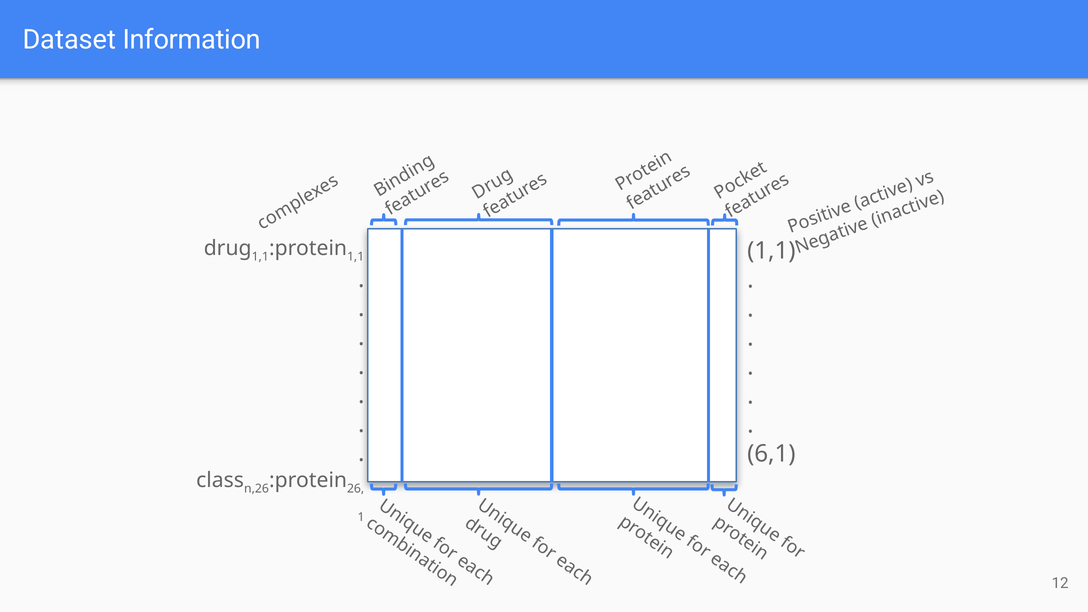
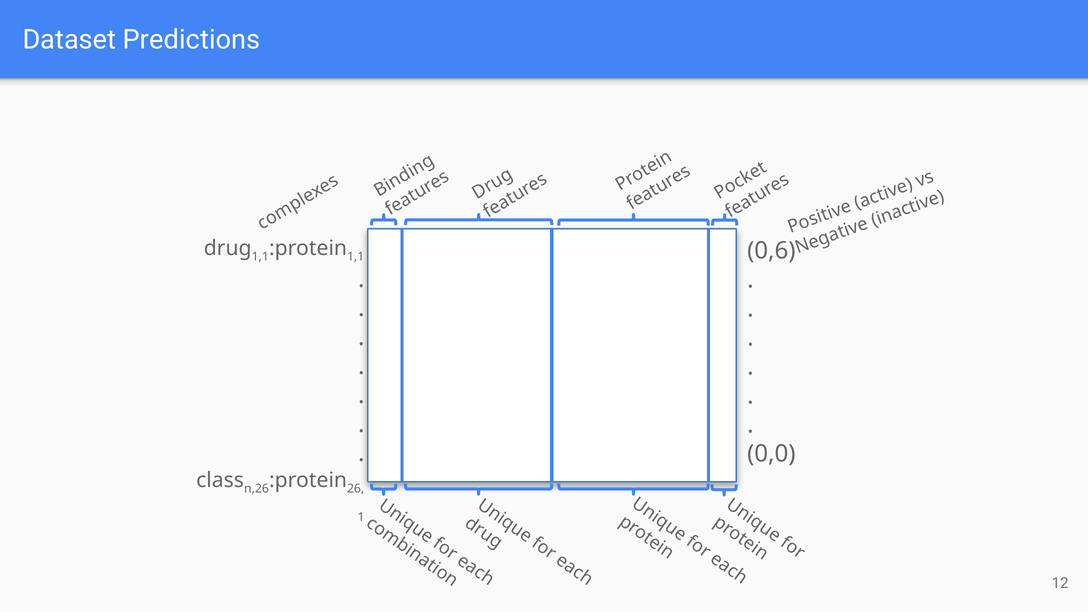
Information: Information -> Predictions (192, 40)
1,1: 1,1 -> 0,6 (771, 251)
6,1: 6,1 -> 0,0 (771, 454)
